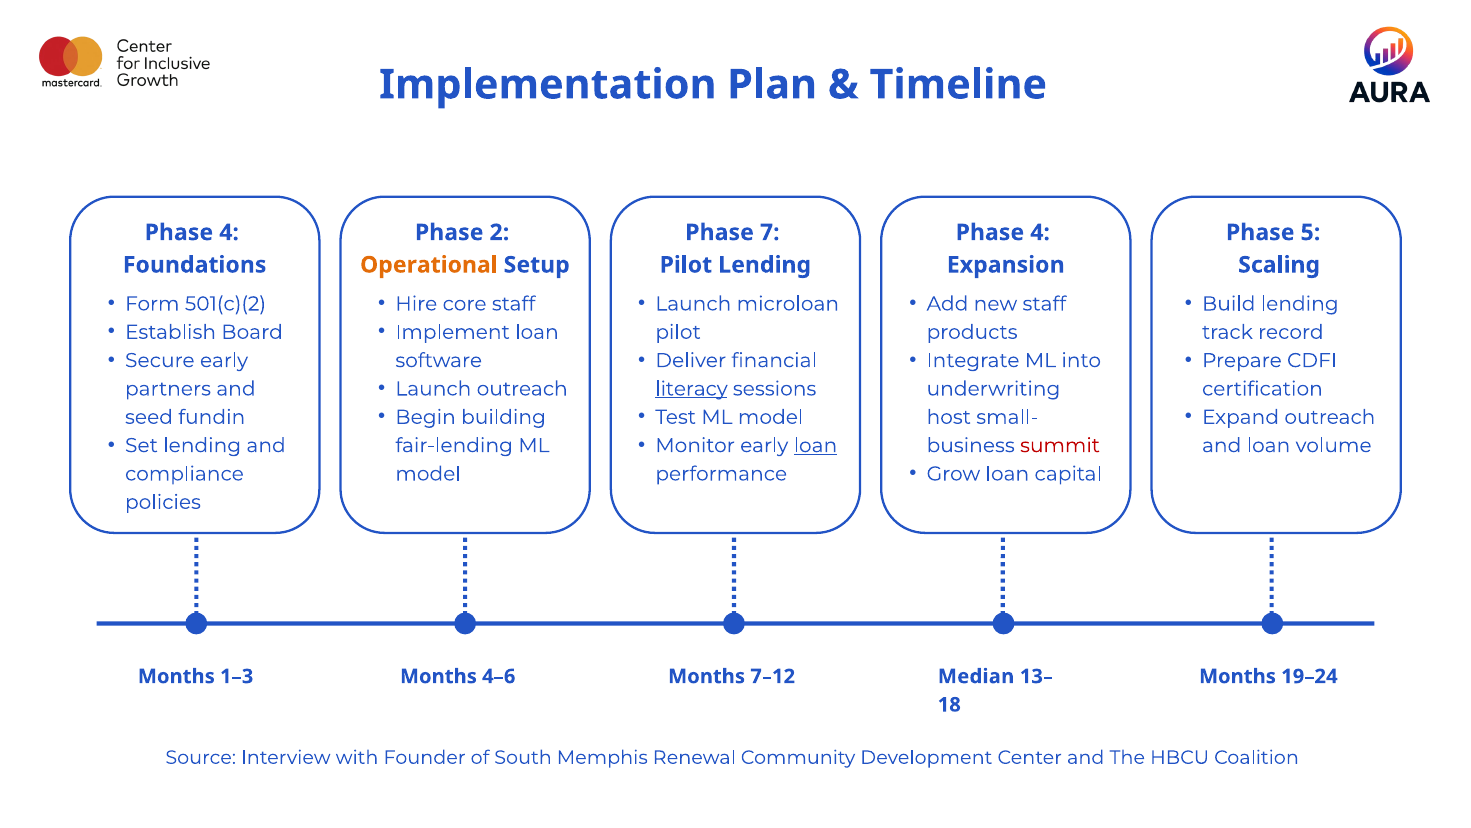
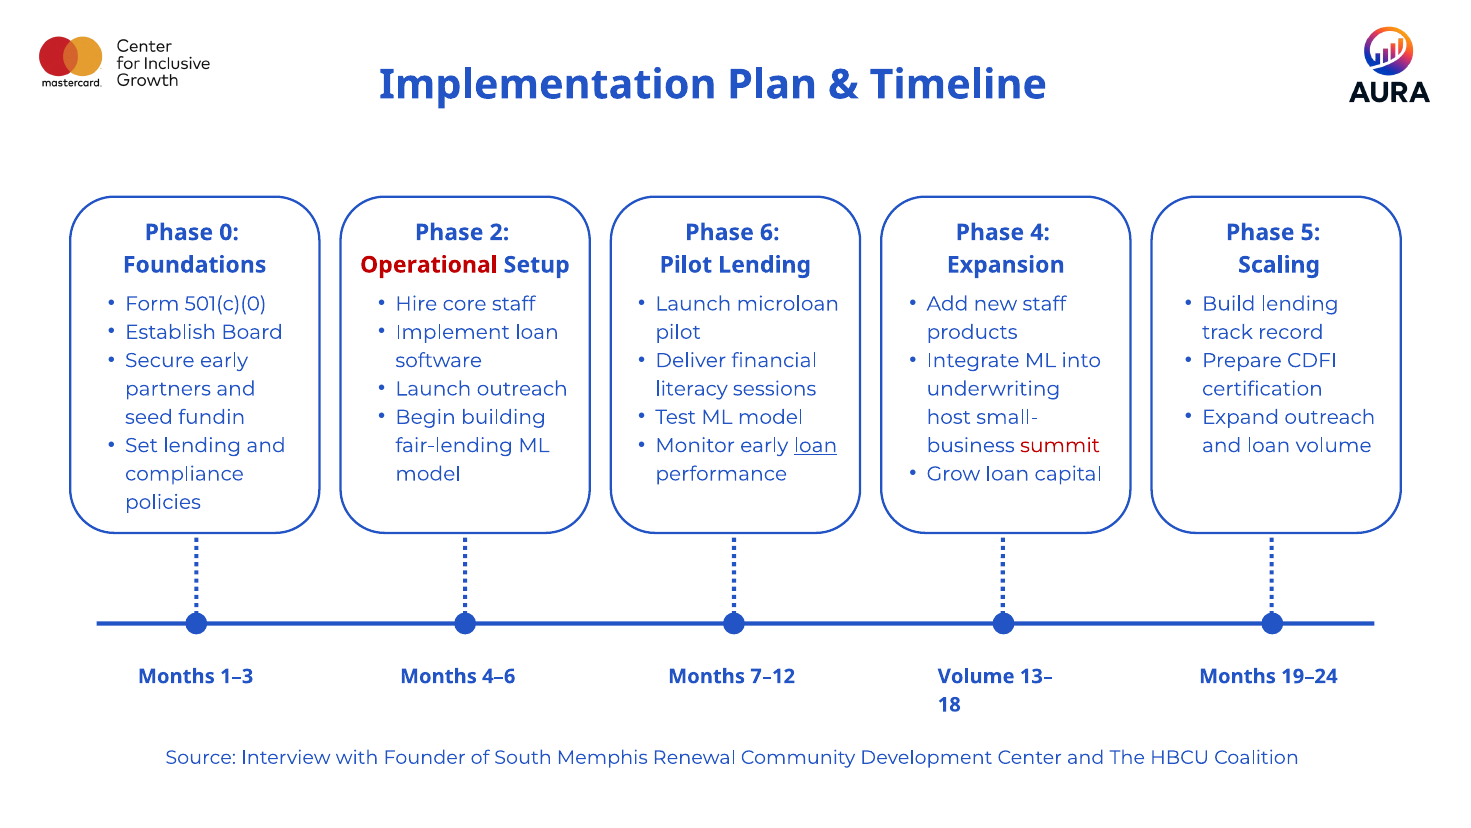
4: 4 -> 0 (229, 232)
7: 7 -> 6 (770, 232)
Operational colour: orange -> red (429, 265)
501(c)(2: 501(c)(2 -> 501(c)(0 (226, 304)
literacy underline: present -> none (692, 389)
7–12 Median: Median -> Volume (976, 676)
